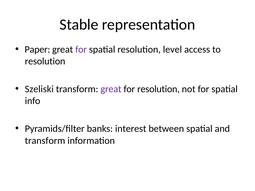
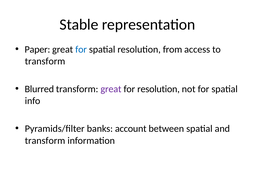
for colour: purple -> blue (81, 49)
level: level -> from (173, 49)
resolution: resolution -> transform (45, 61)
Szeliski: Szeliski -> Blurred (39, 89)
interest: interest -> account (131, 129)
